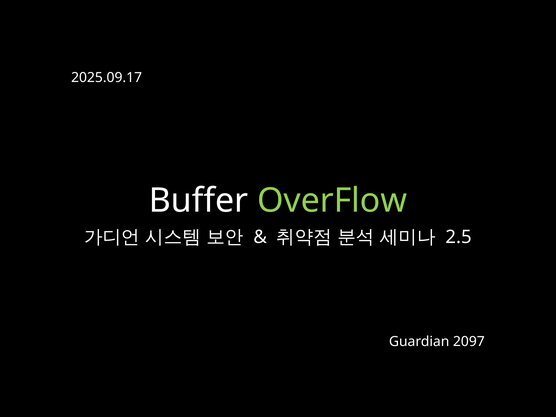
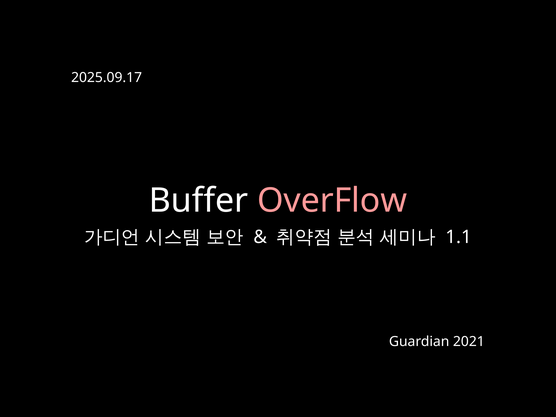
OverFlow colour: light green -> pink (332, 201)
2.5: 2.5 -> 1.1 (459, 237)
2097: 2097 -> 2021 (469, 341)
